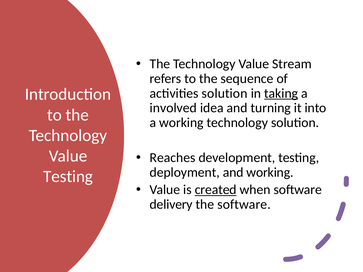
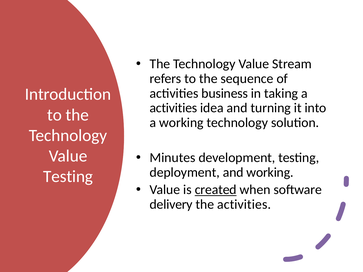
activities solution: solution -> business (225, 93)
taking underline: present -> none (281, 93)
involved: involved -> activities (173, 108)
Reaches: Reaches -> Minutes (173, 158)
the software: software -> activities (244, 205)
